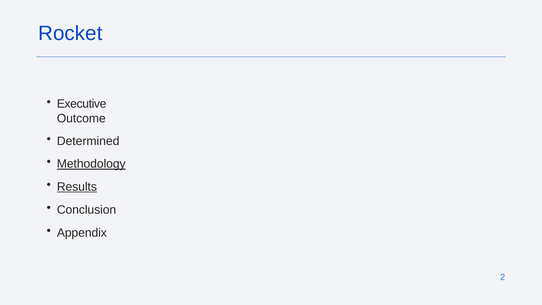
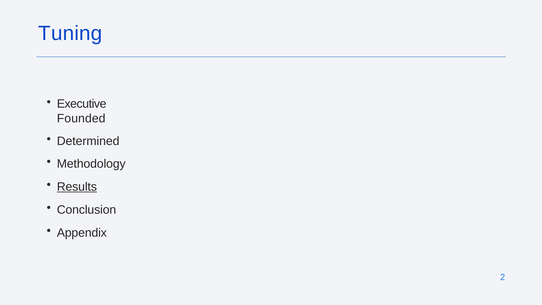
Rocket: Rocket -> Tuning (70, 33)
Outcome: Outcome -> Founded (81, 119)
Methodology underline: present -> none (91, 164)
